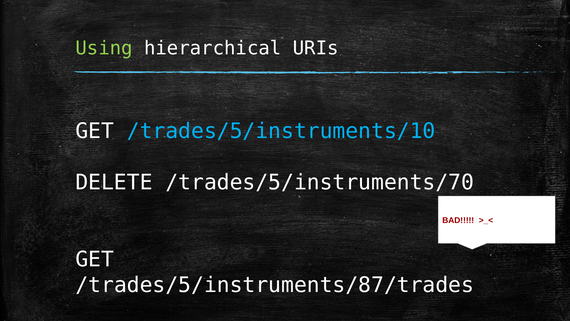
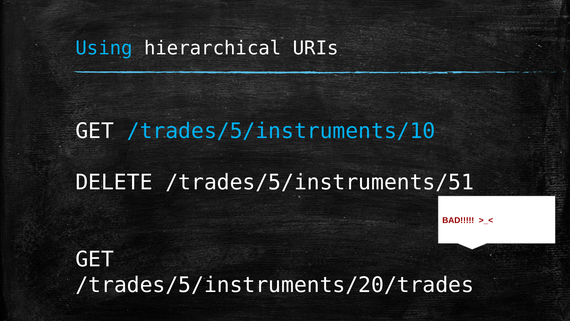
Using colour: light green -> light blue (104, 48)
/trades/5/instruments/70: /trades/5/instruments/70 -> /trades/5/instruments/51 (320, 182)
/trades/5/instruments/87/trades: /trades/5/instruments/87/trades -> /trades/5/instruments/20/trades (275, 285)
